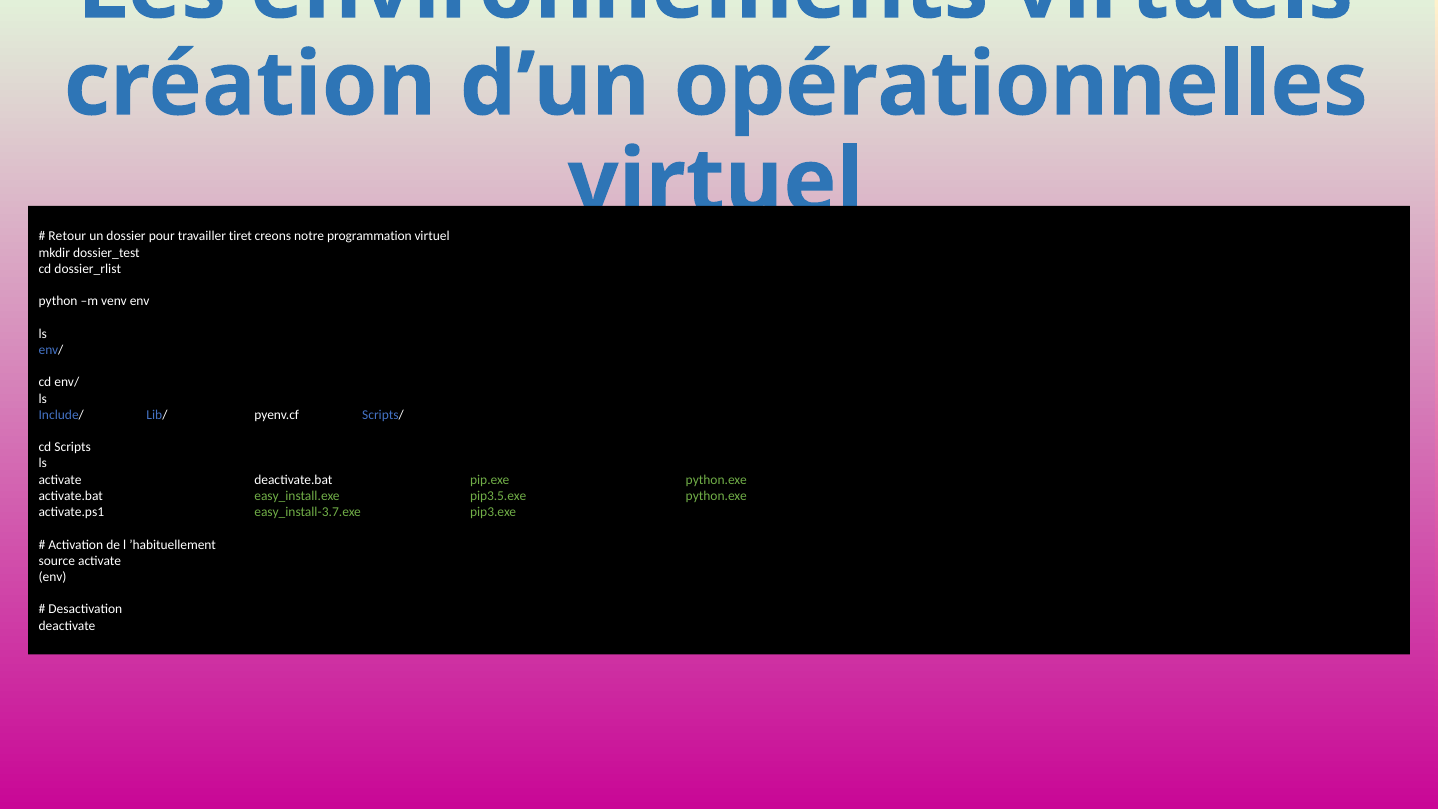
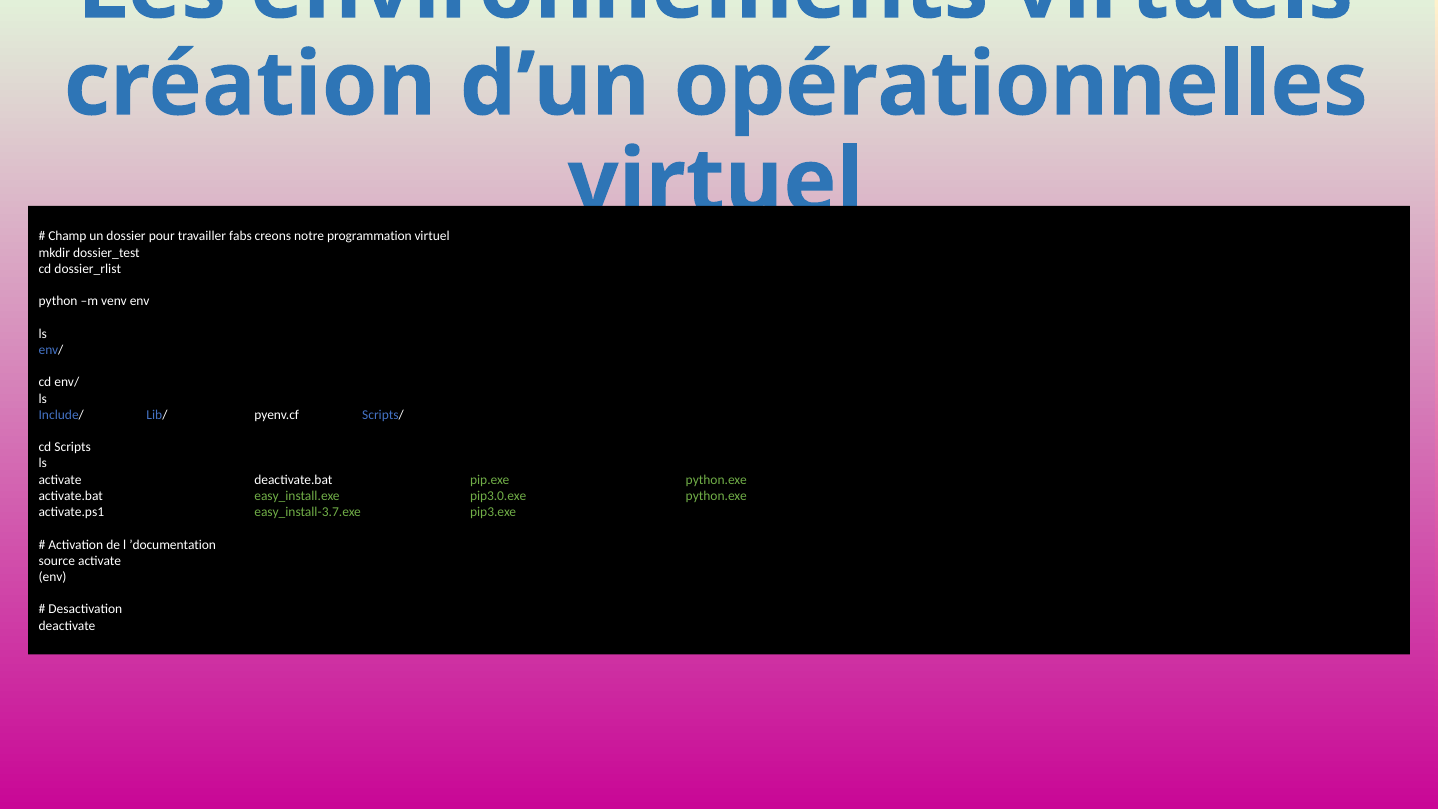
Retour: Retour -> Champ (67, 236)
tiret: tiret -> fabs (240, 236)
pip3.5.exe: pip3.5.exe -> pip3.0.exe (498, 496)
’habituellement: ’habituellement -> ’documentation (173, 544)
